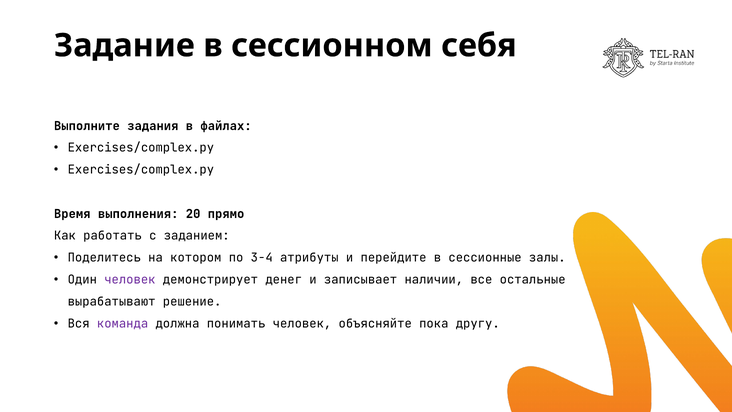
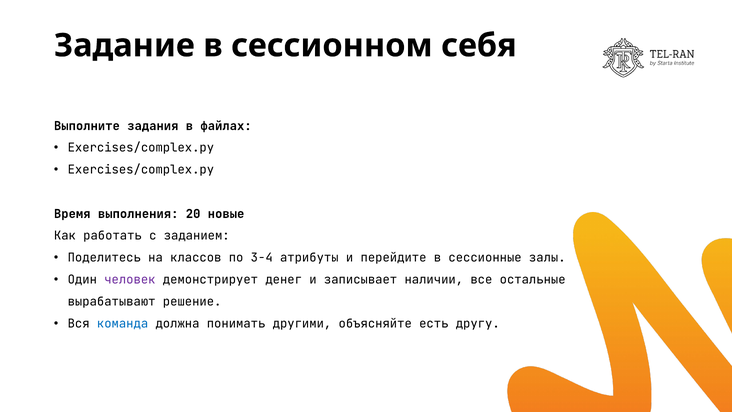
прямо: прямо -> новые (226, 214)
котором: котором -> классов (196, 258)
команда colour: purple -> blue (123, 324)
понимать человек: человек -> другими (302, 324)
пока: пока -> есть (434, 324)
